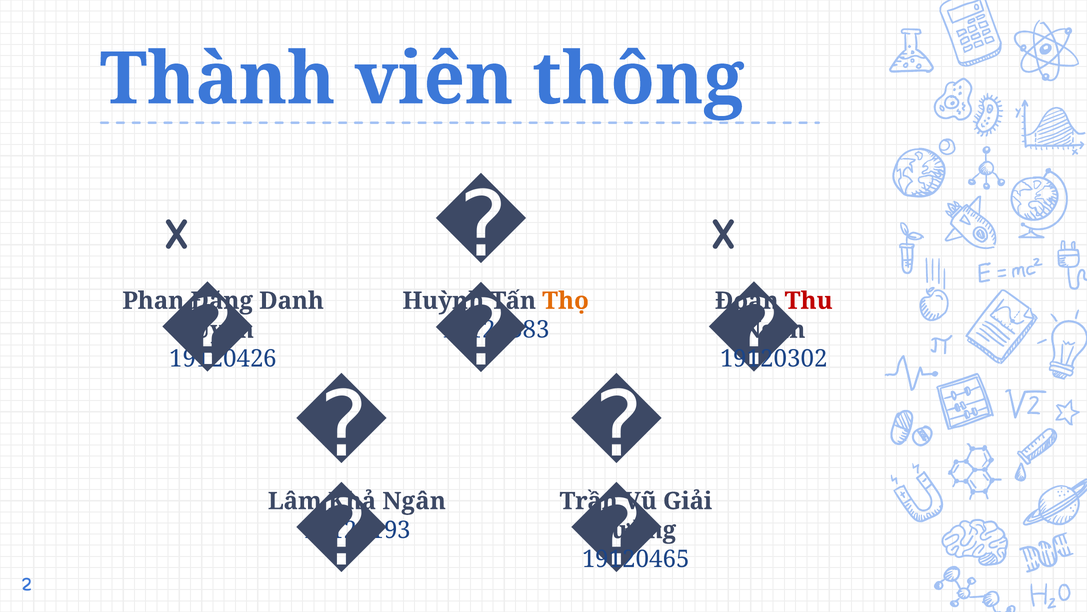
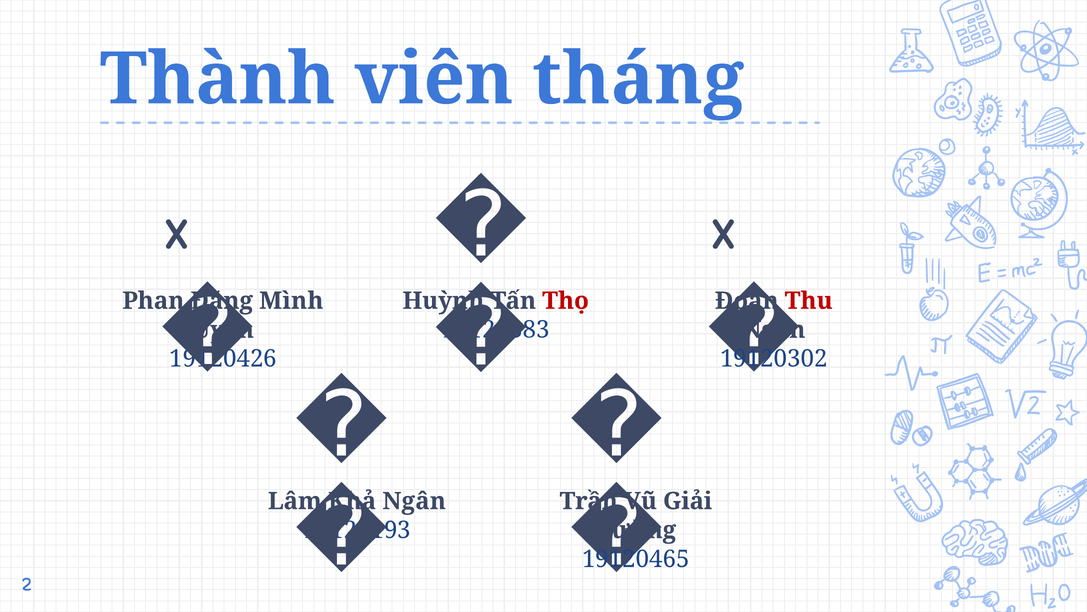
thông: thông -> tháng (638, 79)
Danh: Danh -> Mình (291, 301)
Thọ colour: orange -> red (566, 301)
